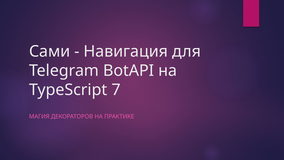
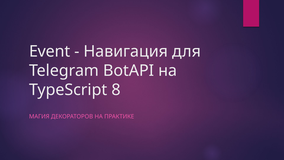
Сами: Сами -> Event (50, 51)
7: 7 -> 8 (116, 90)
